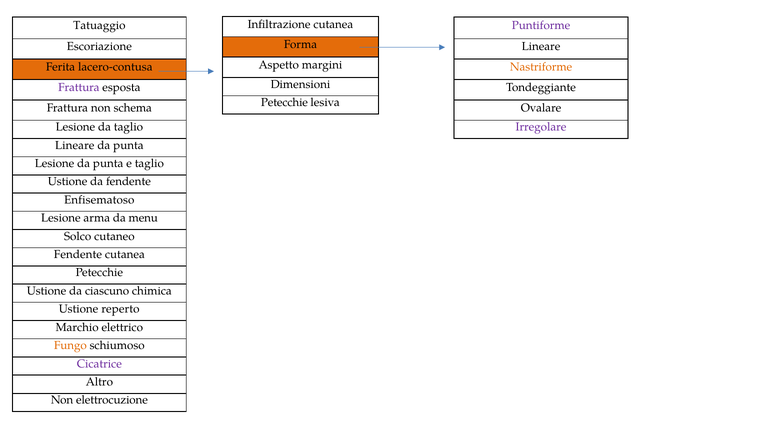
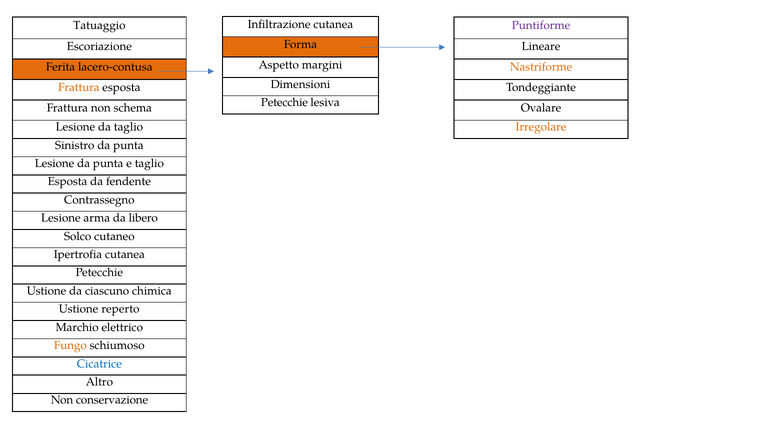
Frattura colour: purple -> orange (79, 87)
Irregolare colour: purple -> orange (541, 127)
Lineare: Lineare -> Sinistro (75, 145)
Ustione: Ustione -> Esposta (68, 182)
Enfisematoso: Enfisematoso -> Contrassegno (99, 200)
menu: menu -> libero (143, 218)
Fendente: Fendente -> Ipertrofia (78, 255)
Cicatrice colour: purple -> blue (99, 364)
elettrocuzione: elettrocuzione -> conservazione (112, 401)
